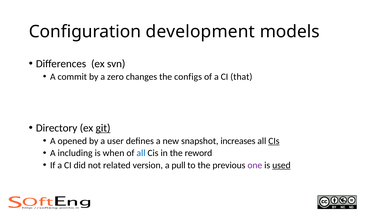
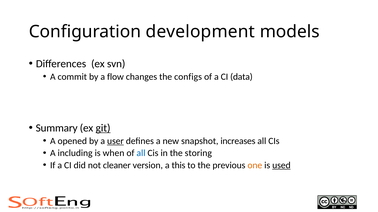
zero: zero -> flow (115, 77)
that: that -> data (241, 77)
Directory: Directory -> Summary (57, 128)
user underline: none -> present (115, 141)
CIs underline: present -> none (274, 141)
reword: reword -> storing (198, 154)
related: related -> cleaner (117, 166)
pull: pull -> this (179, 166)
one colour: purple -> orange (255, 166)
